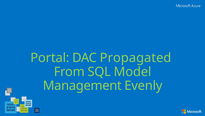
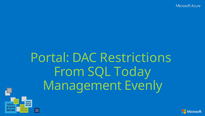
Propagated: Propagated -> Restrictions (136, 58)
Model: Model -> Today (132, 71)
